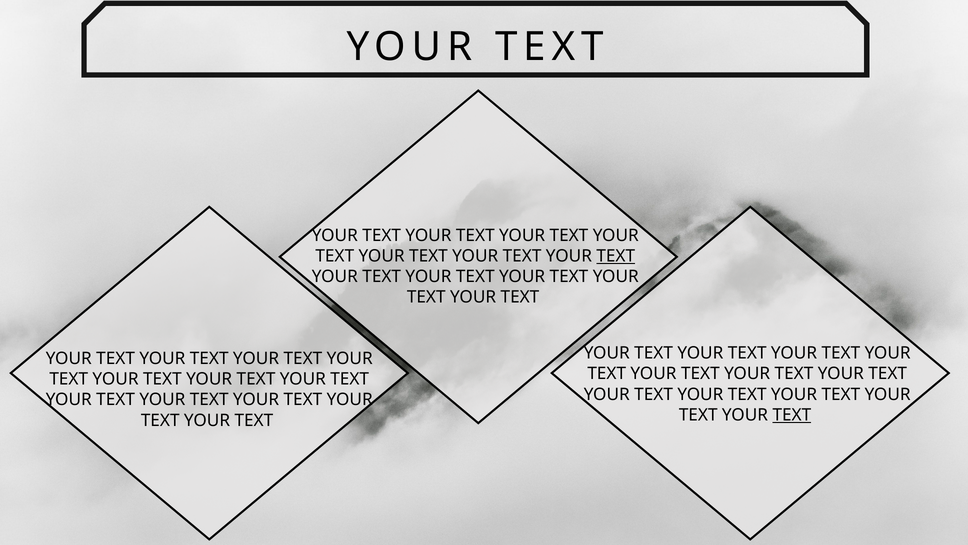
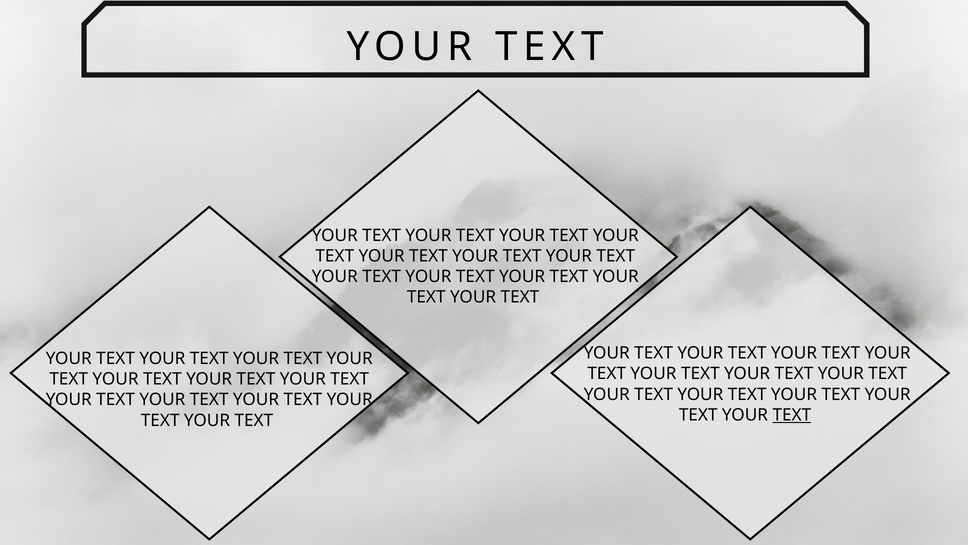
TEXT underline: present -> none (616, 256)
